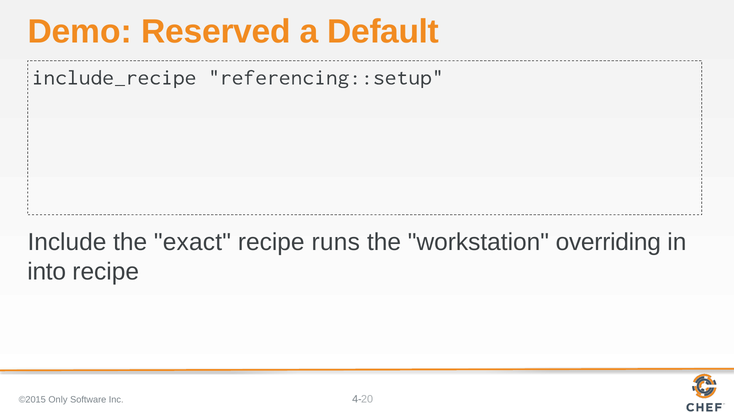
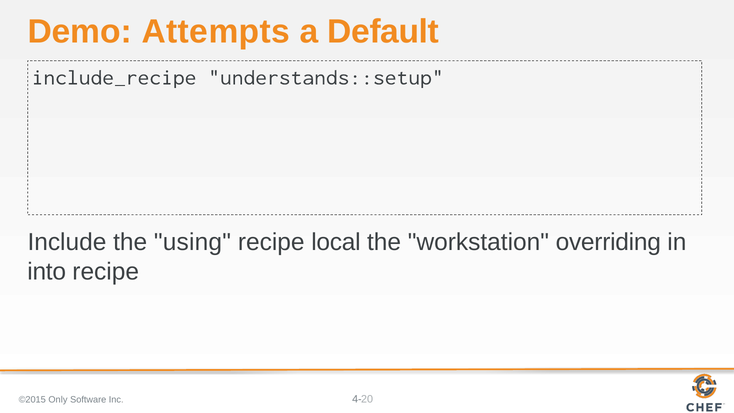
Reserved: Reserved -> Attempts (216, 32)
referencing::setup: referencing::setup -> understands::setup (326, 77)
exact: exact -> using (192, 242)
runs: runs -> local (336, 242)
